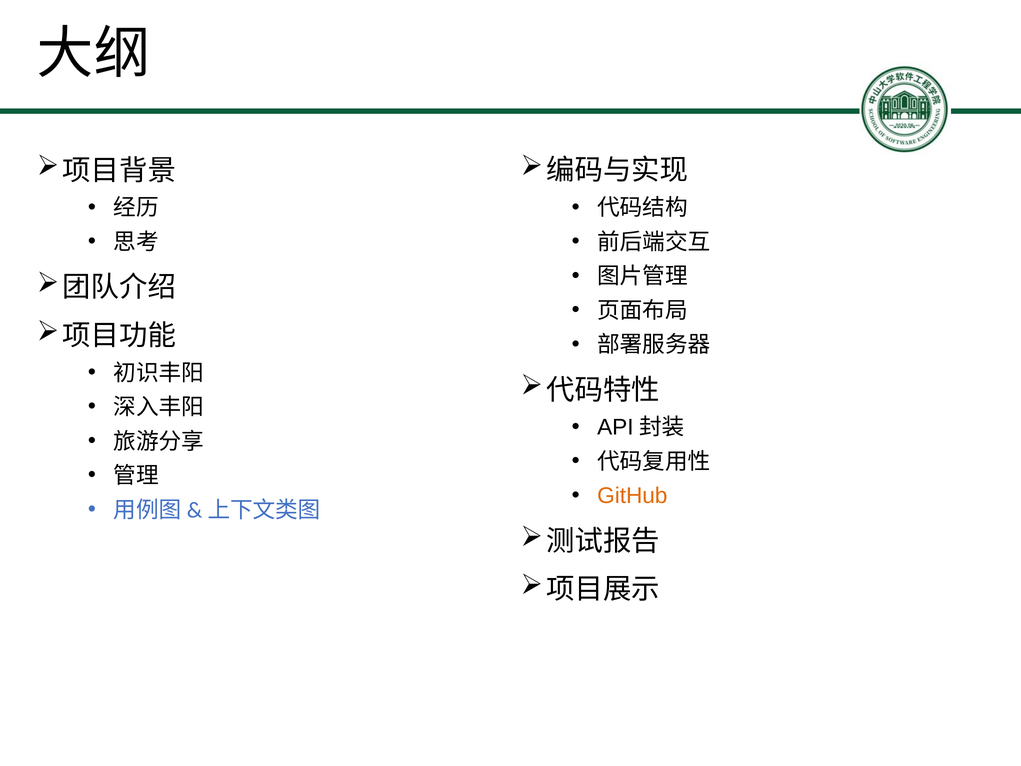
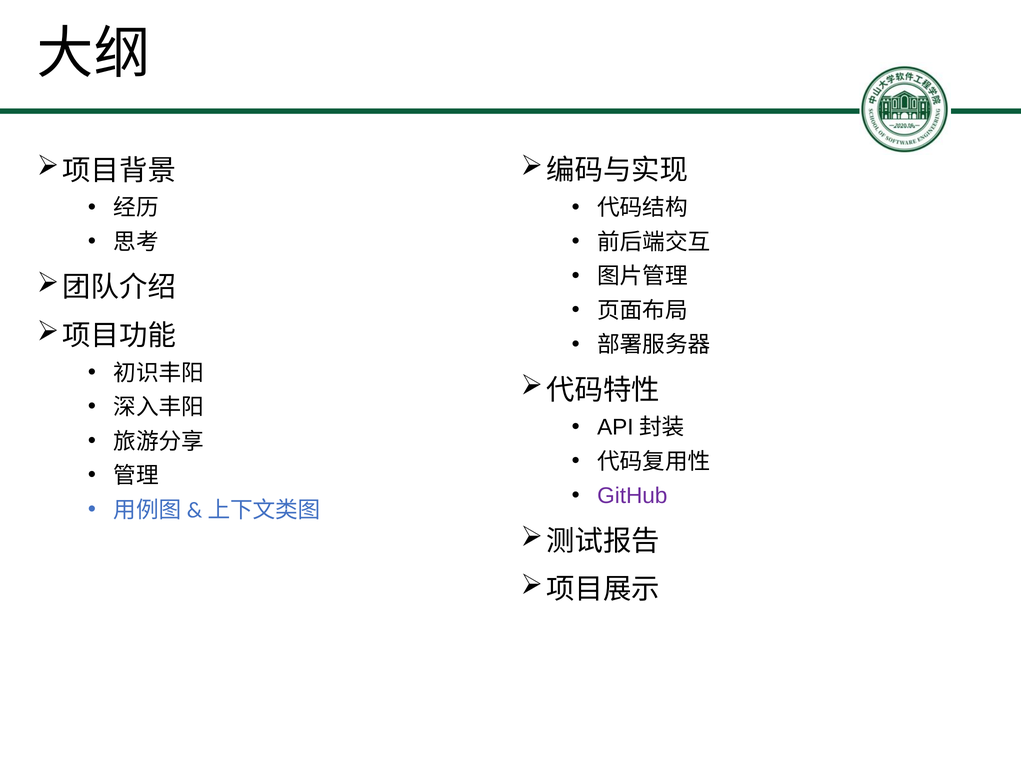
GitHub colour: orange -> purple (632, 496)
